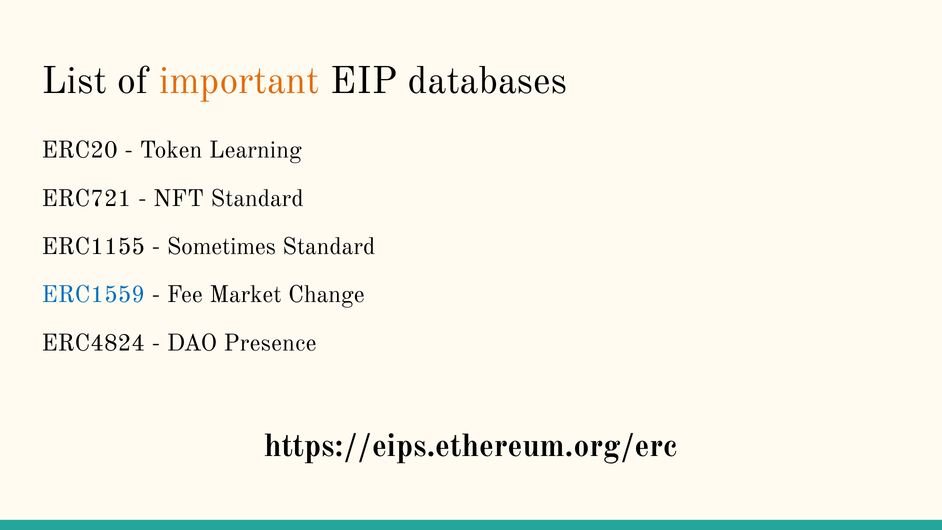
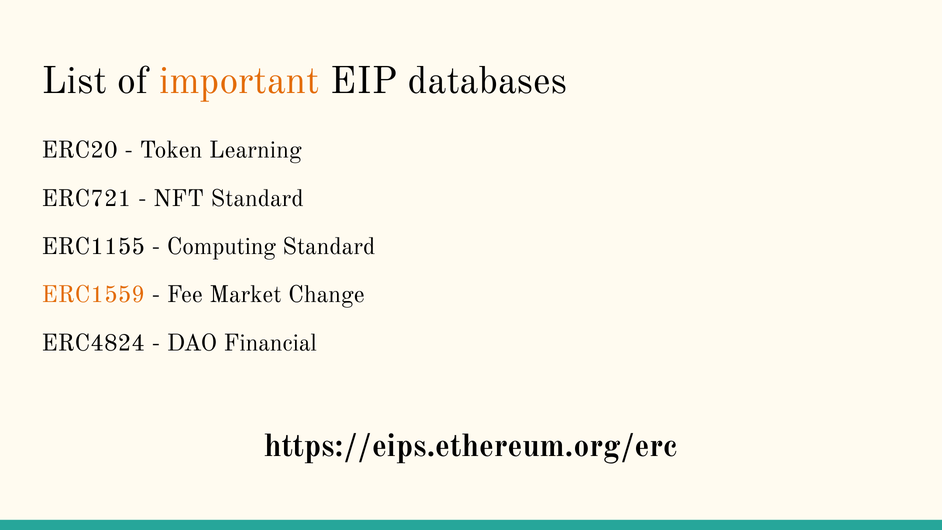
Sometimes: Sometimes -> Computing (221, 246)
ERC1559 colour: blue -> orange (93, 295)
Presence: Presence -> Financial (270, 343)
